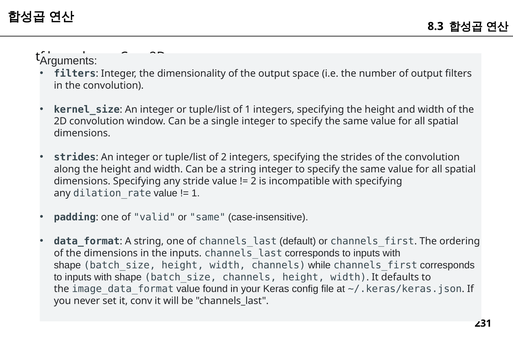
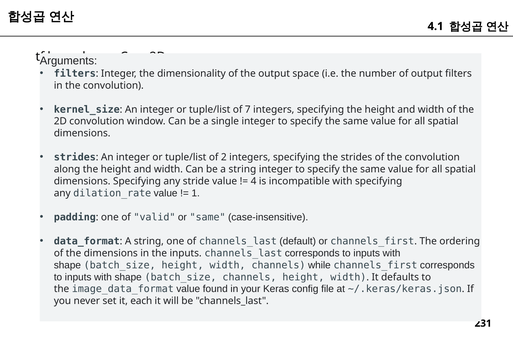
8.3: 8.3 -> 4.1 (436, 26)
of 1: 1 -> 7 (248, 109)
2: 2 -> 4 (254, 181)
conv: conv -> each (141, 301)
